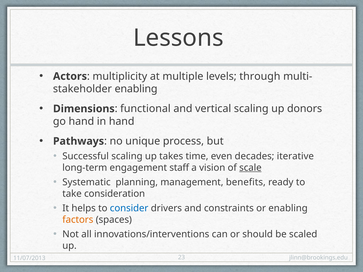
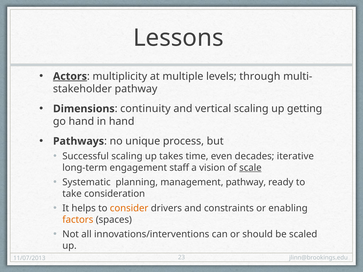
Actors underline: none -> present (70, 76)
enabling: enabling -> pathway (136, 89)
functional: functional -> continuity (145, 109)
donors: donors -> getting (305, 109)
management benefits: benefits -> pathway (246, 182)
consider colour: blue -> orange (129, 208)
